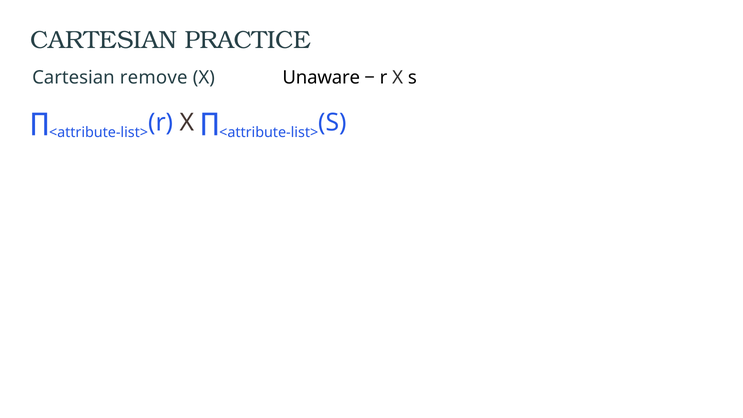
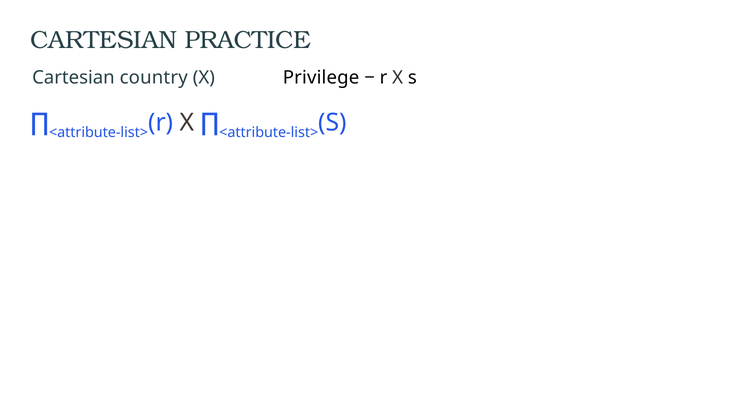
remove: remove -> country (154, 78)
Unaware: Unaware -> Privilege (321, 78)
